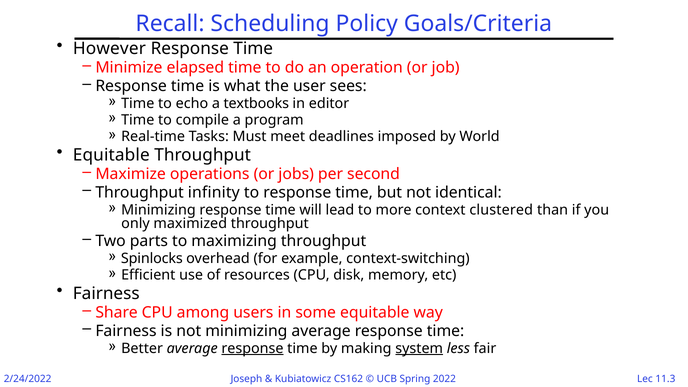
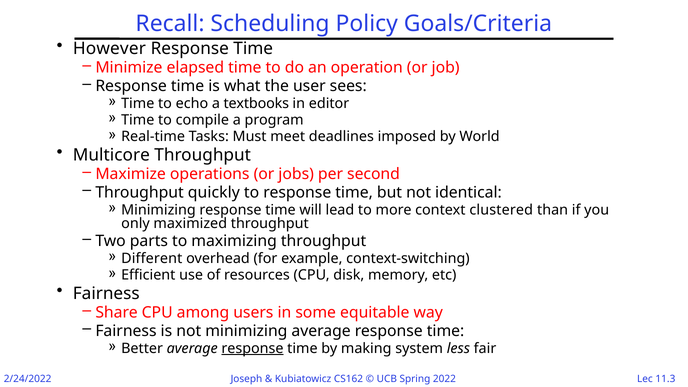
Equitable: Equitable -> Multicore (111, 155)
infinity: infinity -> quickly (214, 192)
Spinlocks: Spinlocks -> Different (152, 259)
system underline: present -> none (419, 348)
